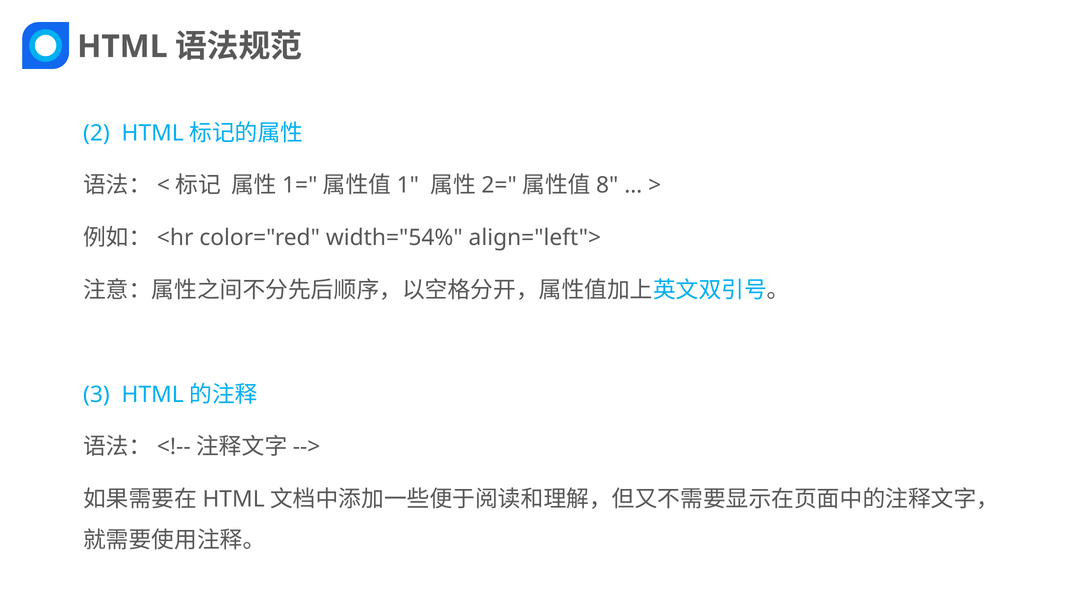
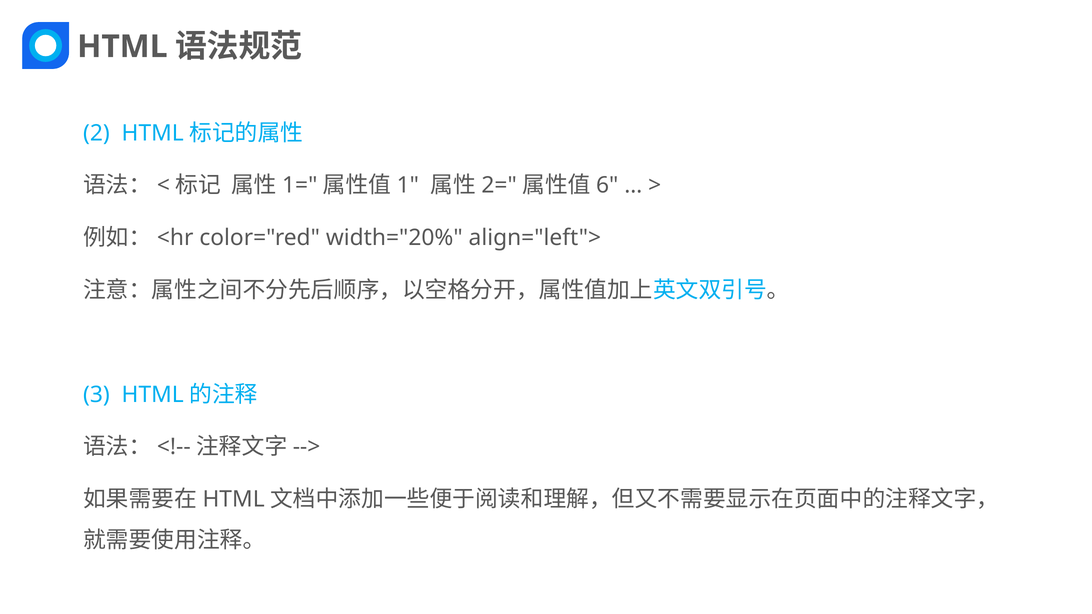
8: 8 -> 6 (607, 185)
width="54%: width="54% -> width="20% (394, 238)
